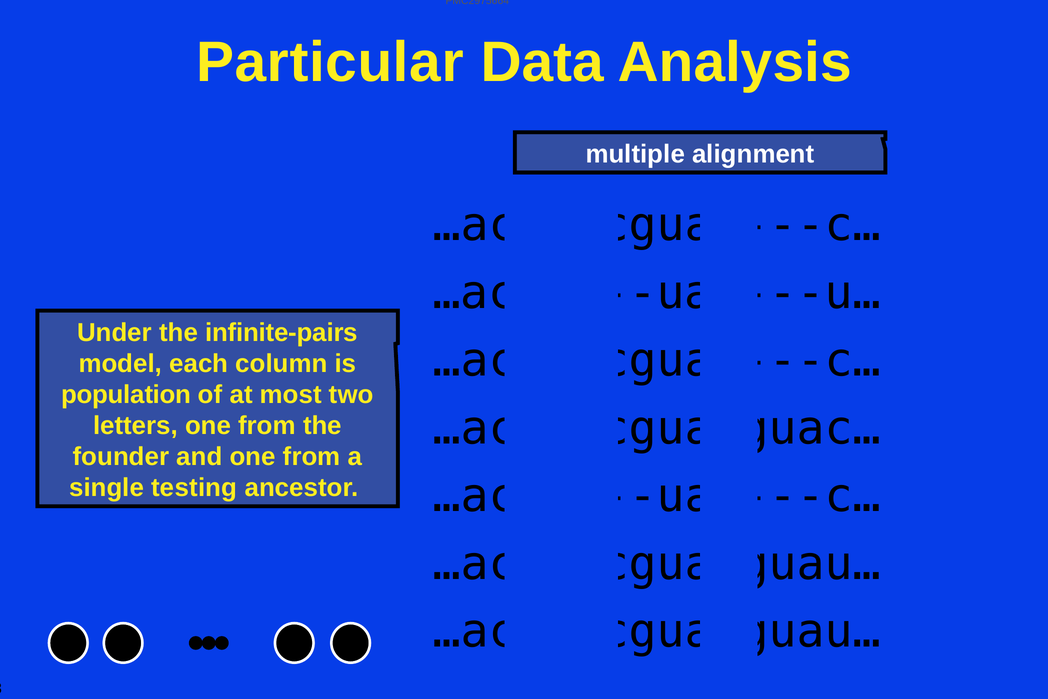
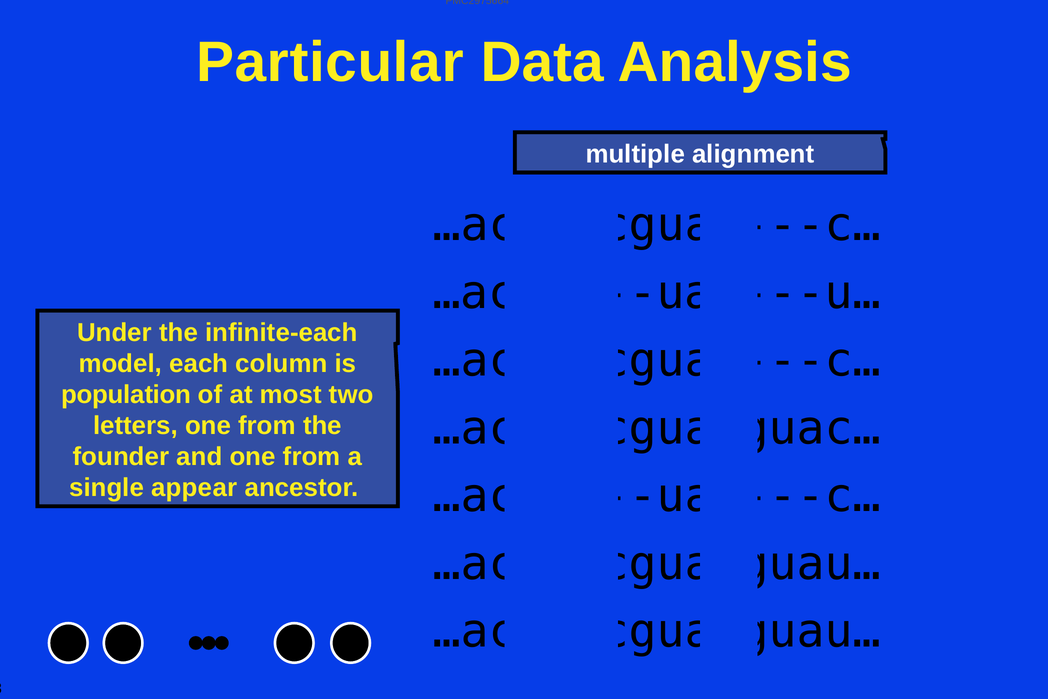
infinite-pairs: infinite-pairs -> infinite-each (281, 332)
testing: testing -> appear (194, 488)
